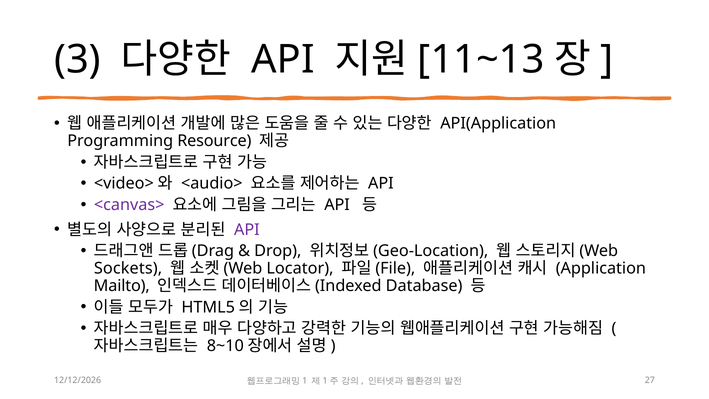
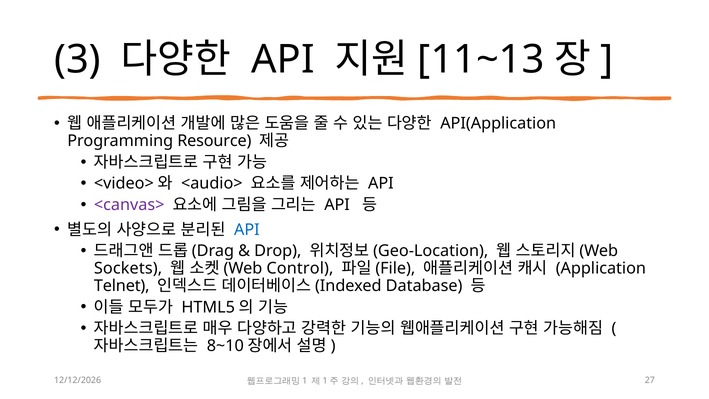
API colour: purple -> blue (247, 230)
Locator: Locator -> Control (300, 268)
Mailto: Mailto -> Telnet (122, 286)
